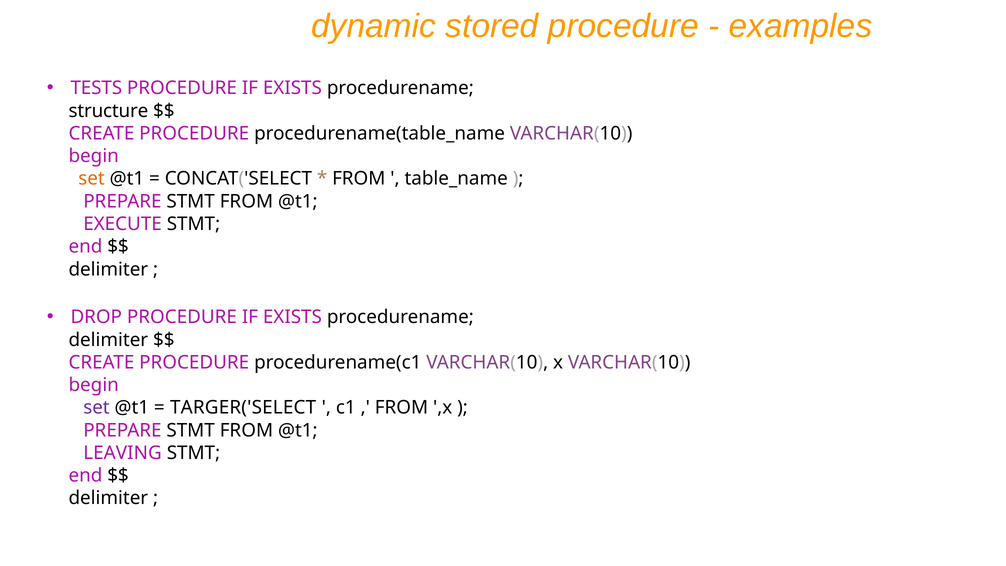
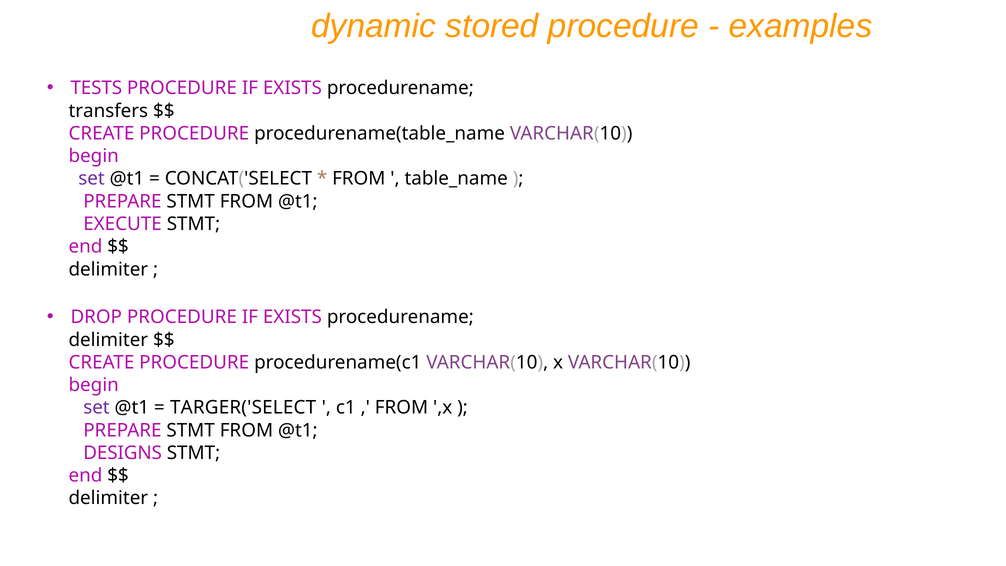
structure: structure -> transfers (108, 111)
set colour: orange -> purple (92, 179)
LEAVING: LEAVING -> DESIGNS (123, 453)
